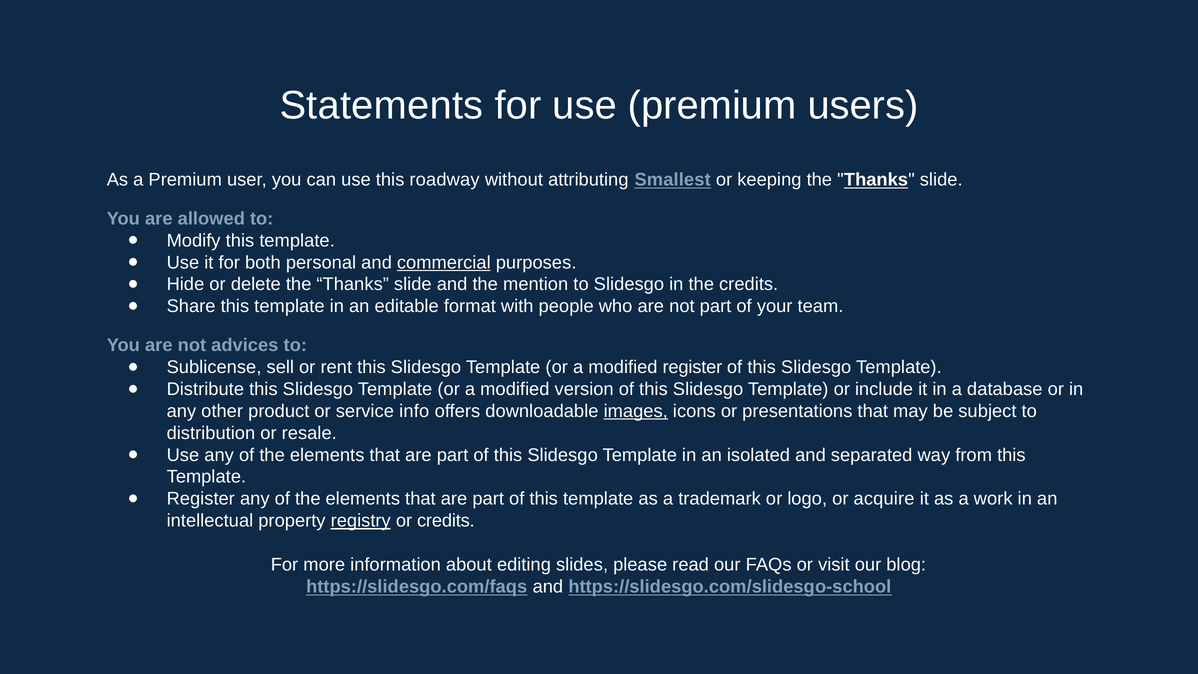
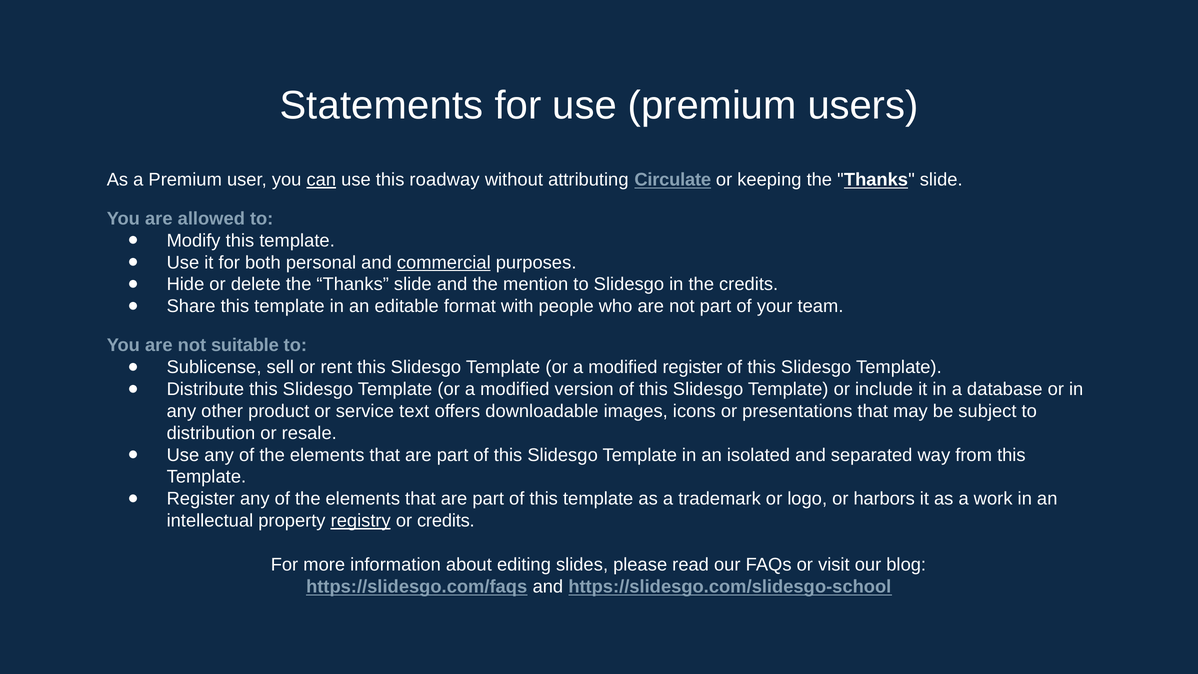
can underline: none -> present (321, 180)
Smallest: Smallest -> Circulate (673, 180)
advices: advices -> suitable (245, 345)
info: info -> text (414, 411)
images underline: present -> none (636, 411)
acquire: acquire -> harbors (884, 499)
